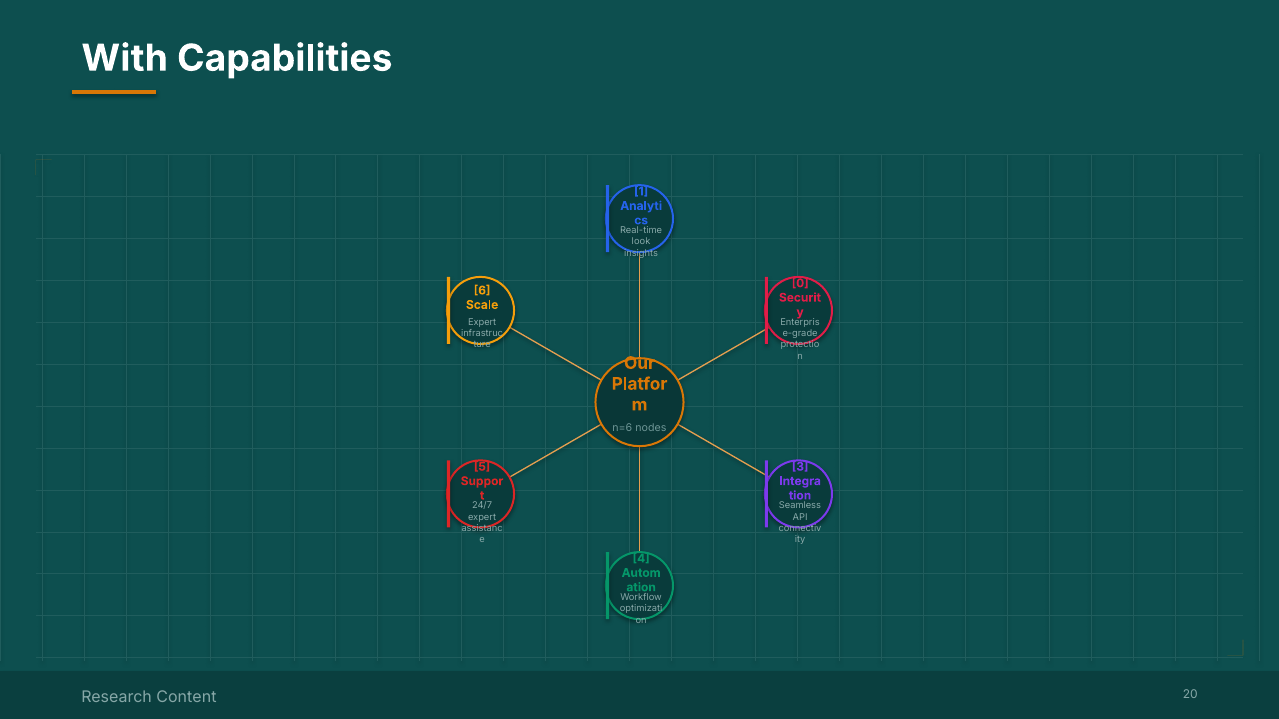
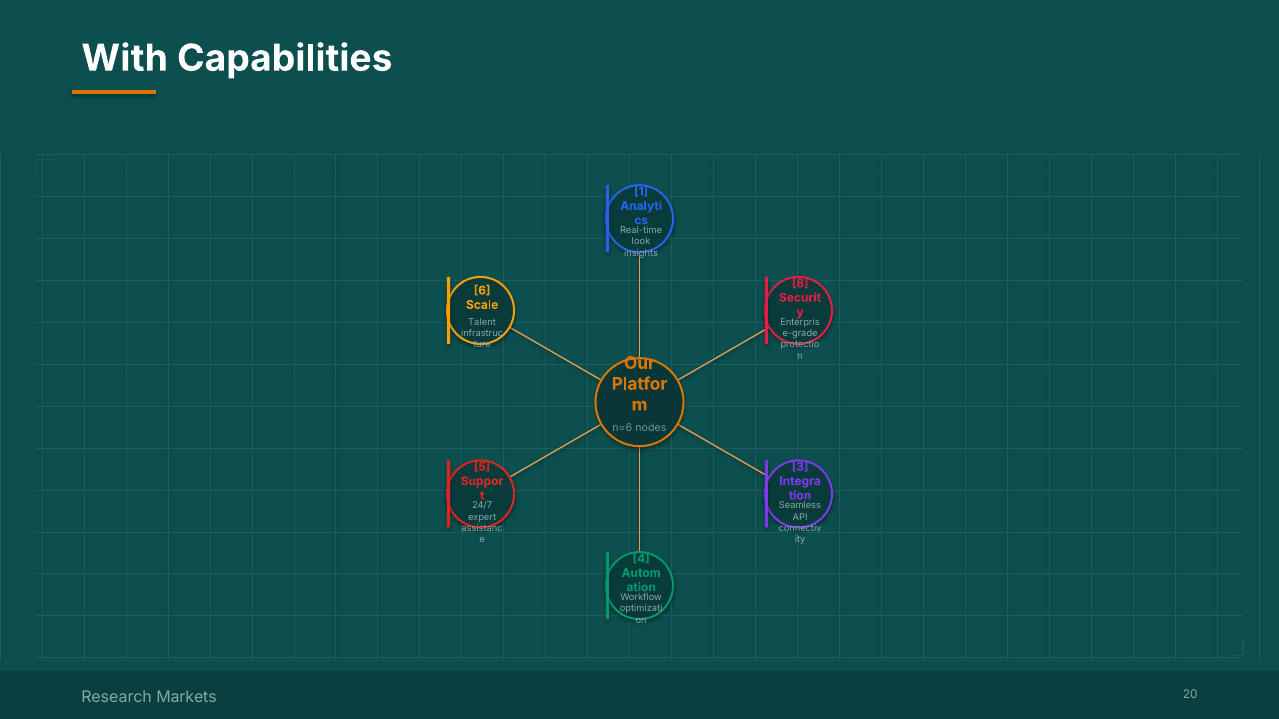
0: 0 -> 8 (800, 283)
Expert: Expert -> Talent (482, 323)
Content: Content -> Markets (187, 697)
